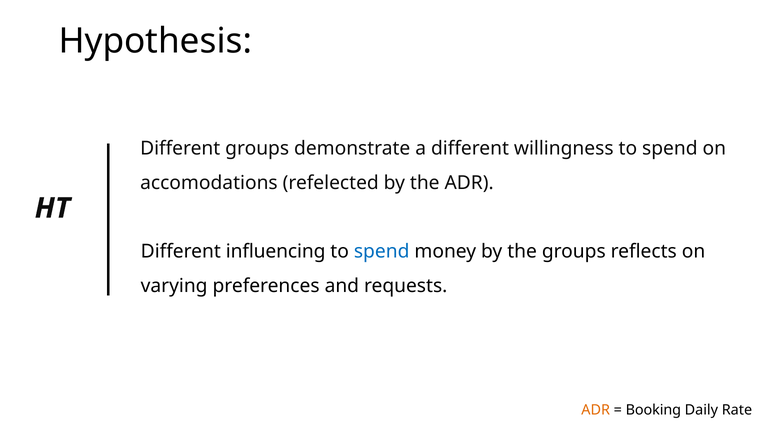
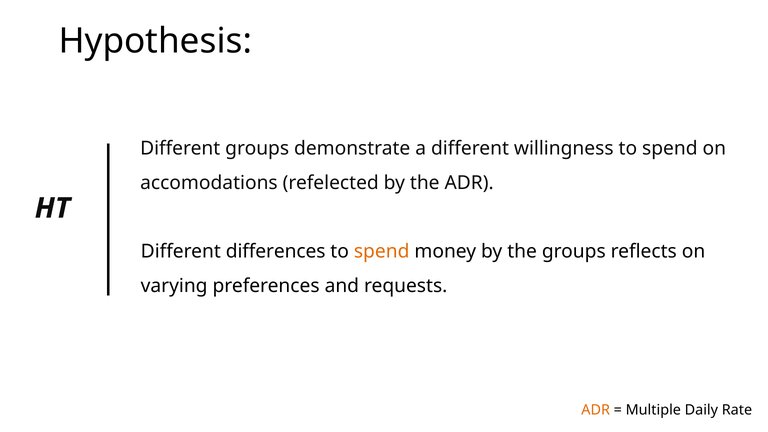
influencing: influencing -> differences (276, 251)
spend colour: blue -> orange (382, 251)
Booking: Booking -> Multiple (653, 410)
